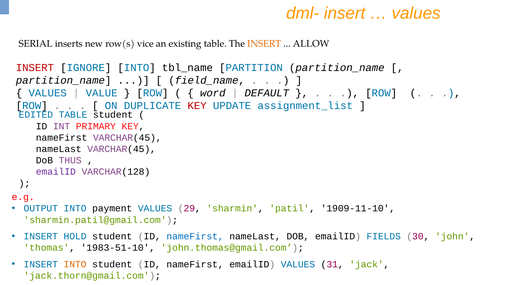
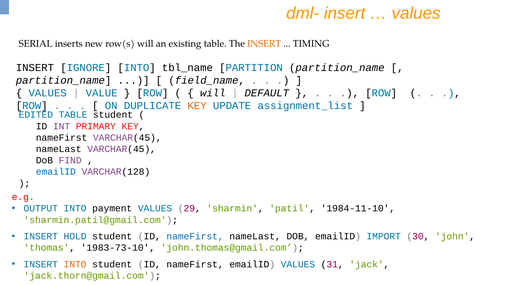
row(s vice: vice -> will (145, 44)
ALLOW: ALLOW -> TIMING (311, 44)
INSERT colour: red -> black (35, 68)
word: word -> will (213, 93)
KEY colour: red -> orange (197, 106)
THUS: THUS -> FIND (70, 161)
emailID colour: purple -> blue (56, 172)
1909-11-10: 1909-11-10 -> 1984-11-10 (358, 209)
FIELDS: FIELDS -> IMPORT (384, 237)
1983-51-10: 1983-51-10 -> 1983-73-10 (118, 248)
